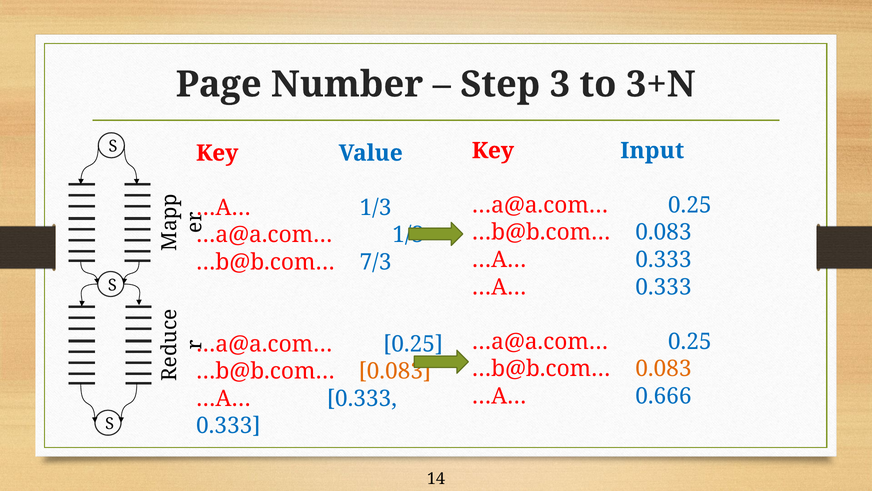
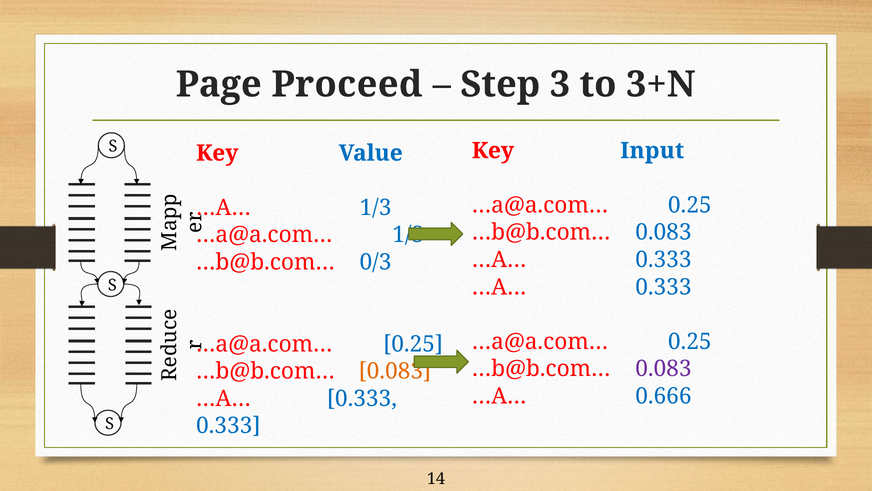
Number: Number -> Proceed (347, 84)
7/3: 7/3 -> 0/3 (376, 262)
0.083 colour: orange -> purple (663, 368)
